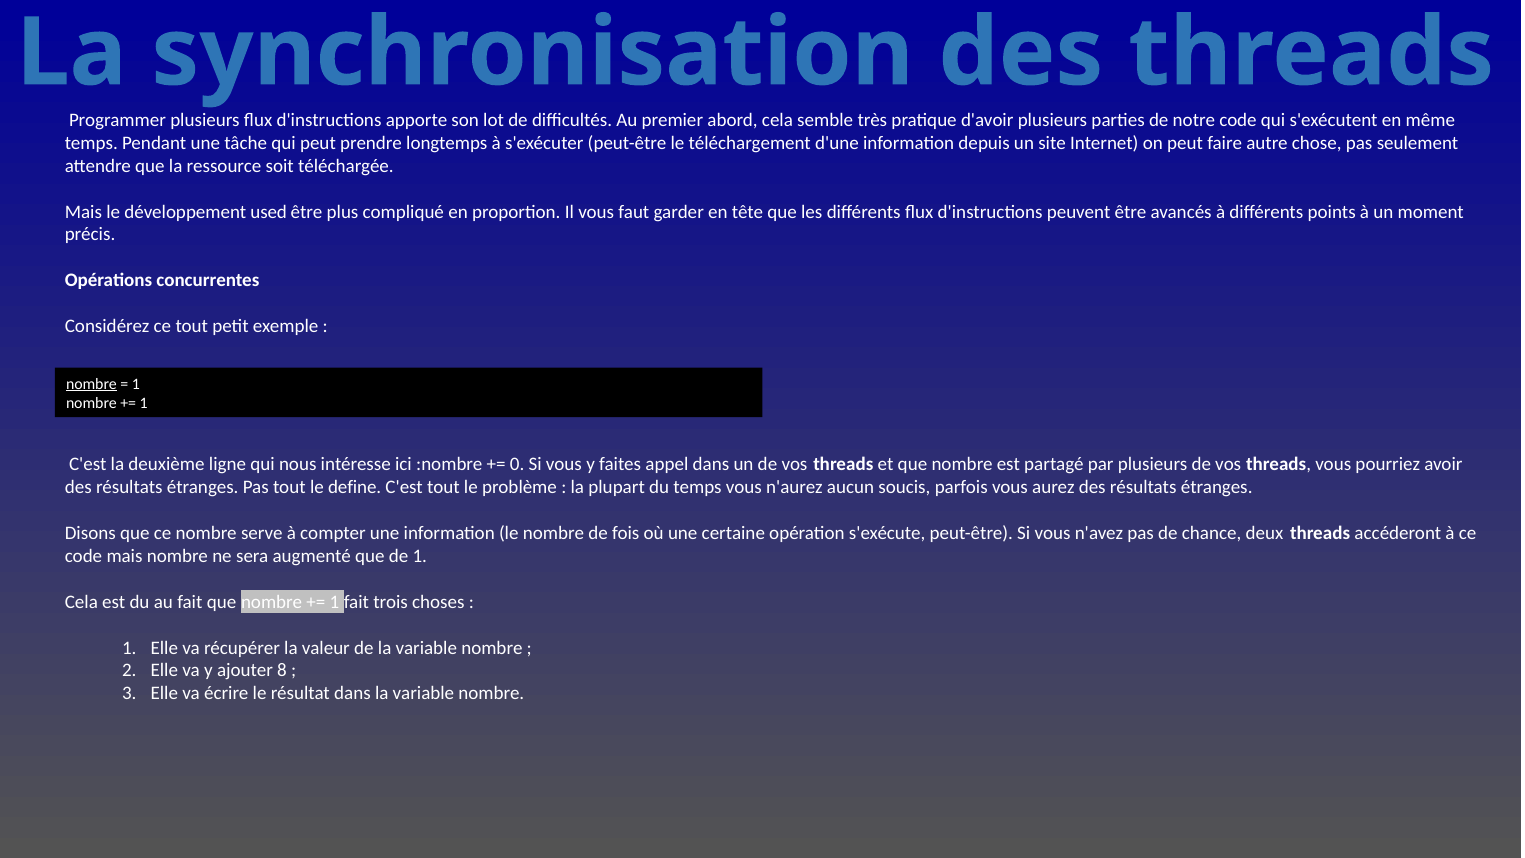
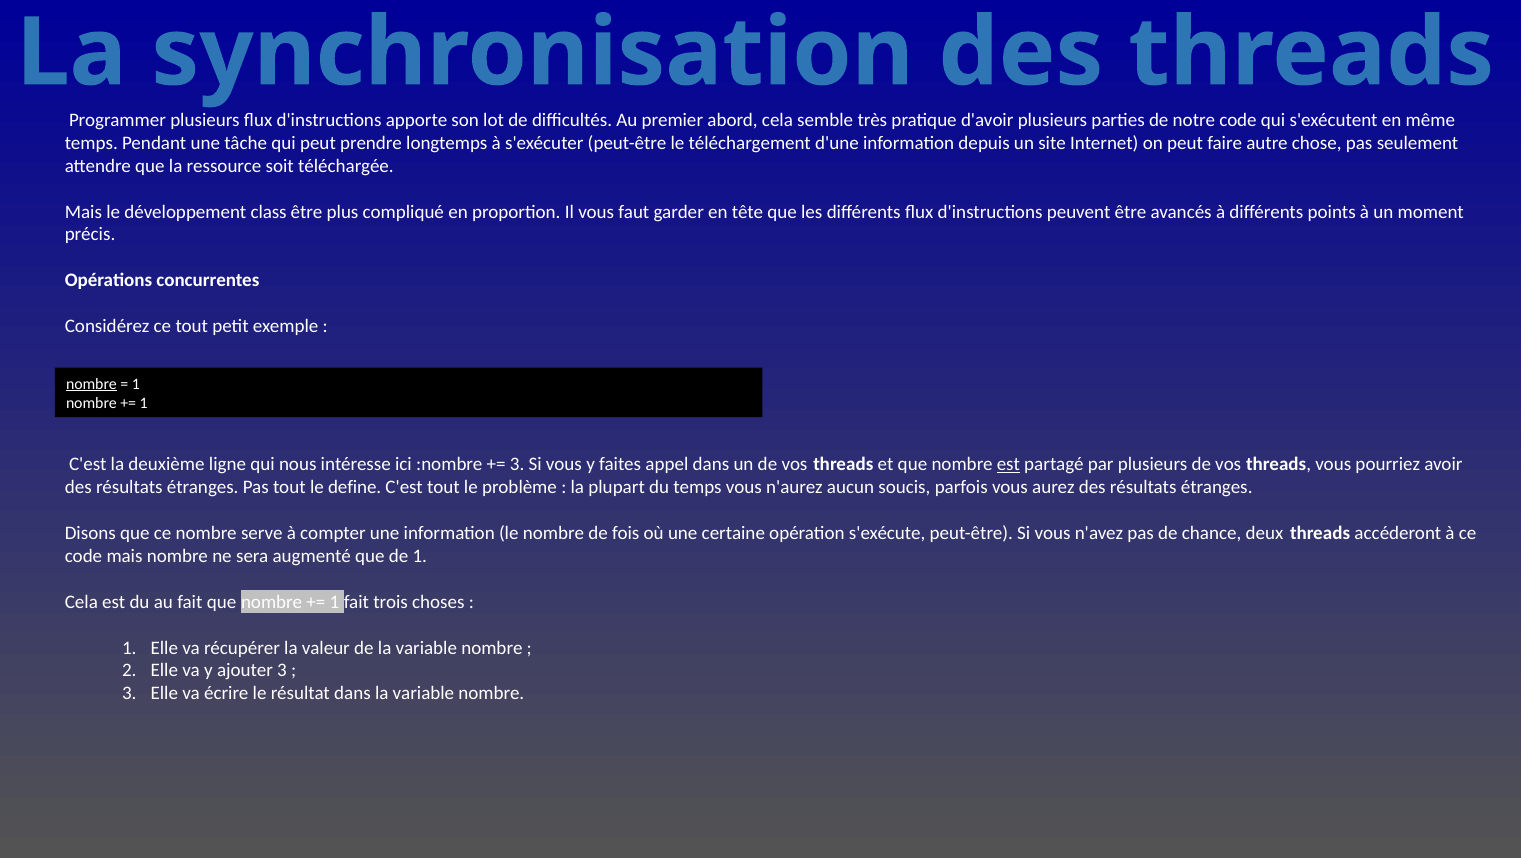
used: used -> class (269, 212)
0: 0 -> 3 (517, 465)
est underline: none -> present (1008, 465)
ajouter 8: 8 -> 3 (282, 670)
